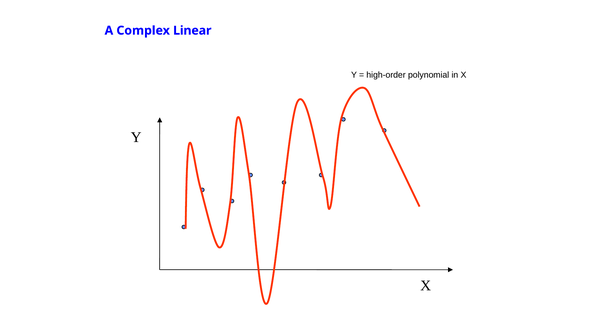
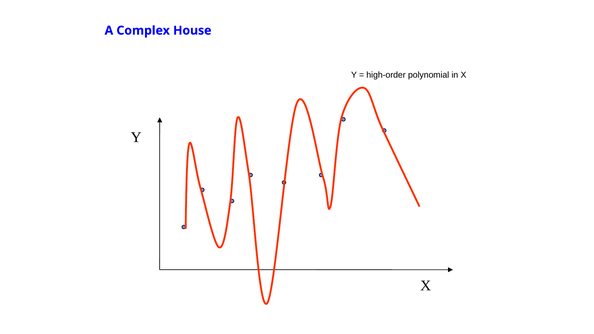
Linear: Linear -> House (192, 31)
